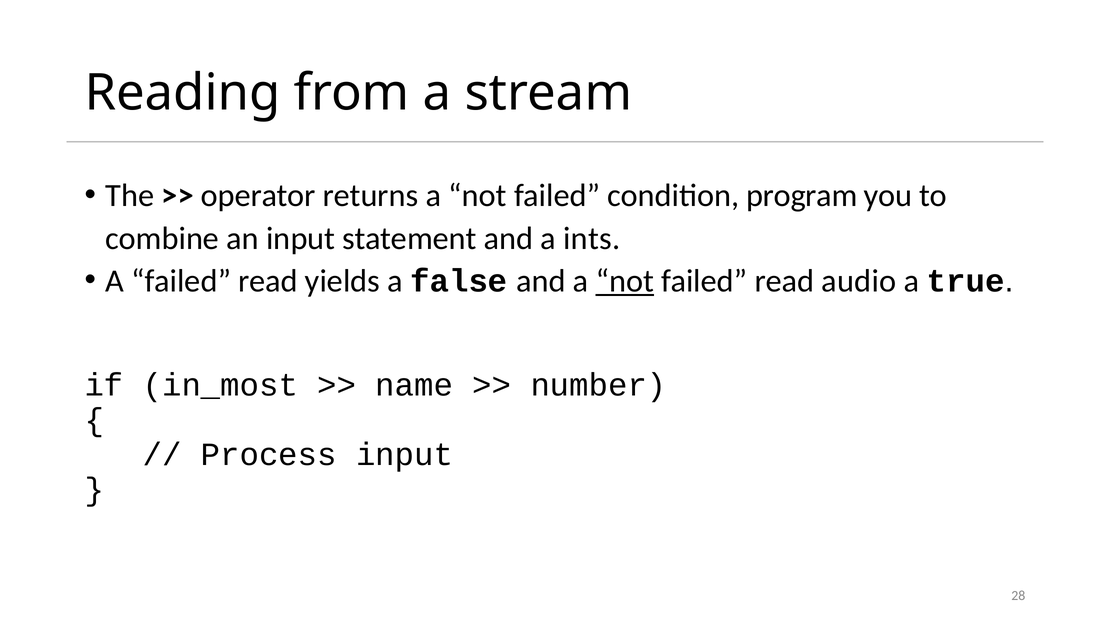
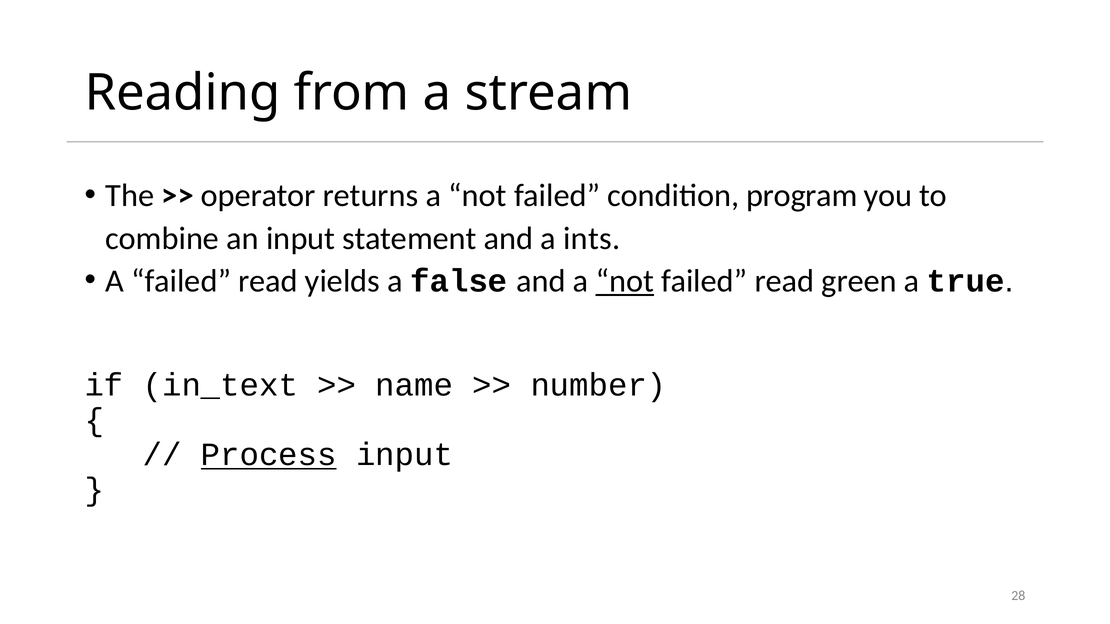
audio: audio -> green (859, 281)
in_most: in_most -> in_text (220, 385)
Process underline: none -> present (269, 455)
